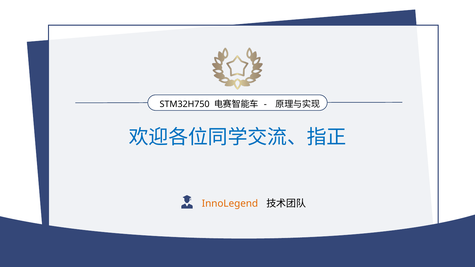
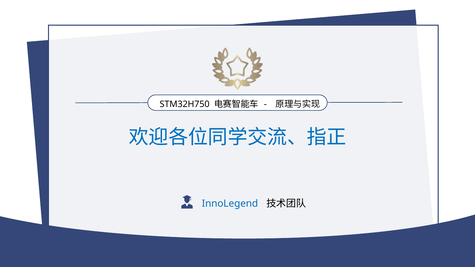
InnoLegend colour: orange -> blue (230, 204)
